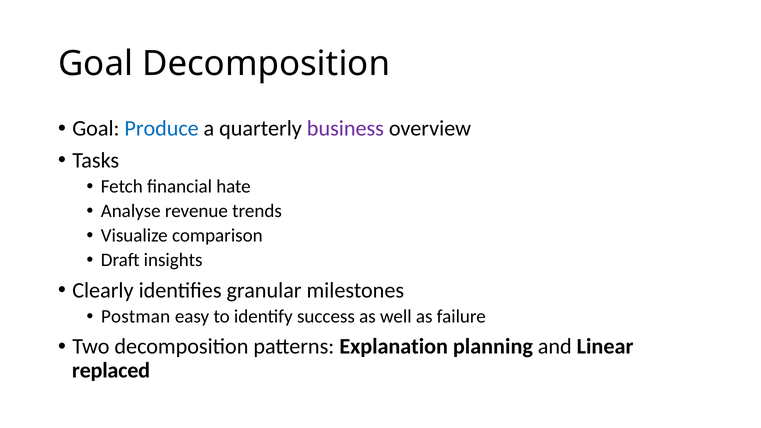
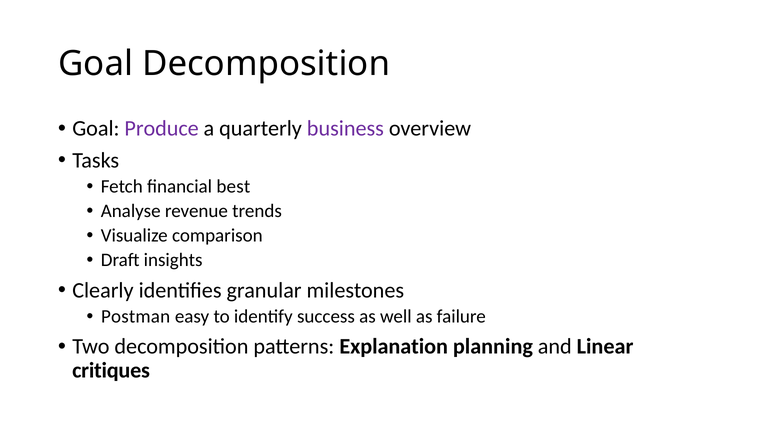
Produce colour: blue -> purple (162, 129)
hate: hate -> best (233, 187)
replaced: replaced -> critiques (111, 371)
